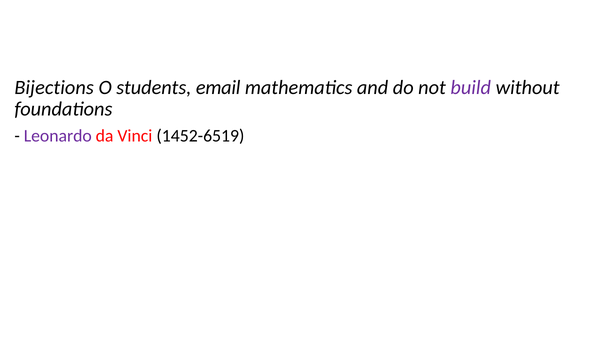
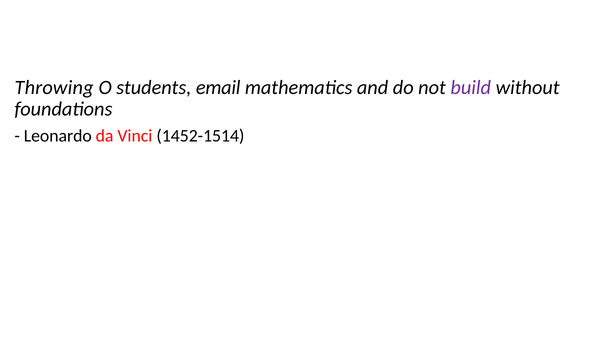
Bijections: Bijections -> Throwing (54, 87)
Leonardo colour: purple -> black (58, 136)
1452-6519: 1452-6519 -> 1452-1514 (200, 136)
